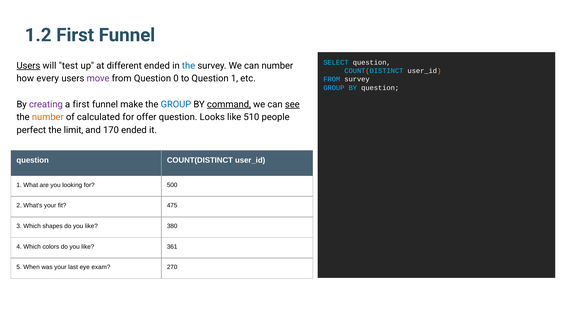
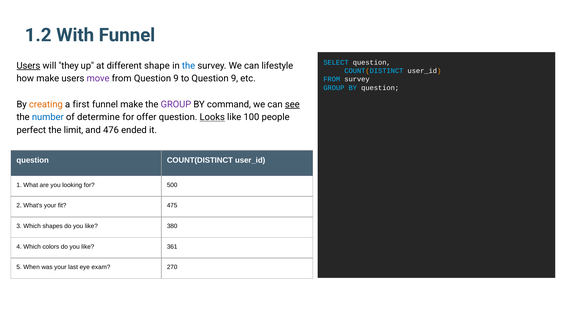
1.2 First: First -> With (75, 35)
test: test -> they (69, 66)
different ended: ended -> shape (157, 66)
can number: number -> lifestyle (277, 66)
how every: every -> make (48, 79)
from Question 0: 0 -> 9 (176, 79)
to Question 1: 1 -> 9 (234, 79)
creating colour: purple -> orange (46, 104)
GROUP colour: blue -> purple (176, 104)
command underline: present -> none (229, 104)
number colour: orange -> blue (48, 117)
calculated: calculated -> determine (98, 117)
Looks underline: none -> present (212, 117)
510: 510 -> 100 (251, 117)
170: 170 -> 476 (111, 130)
